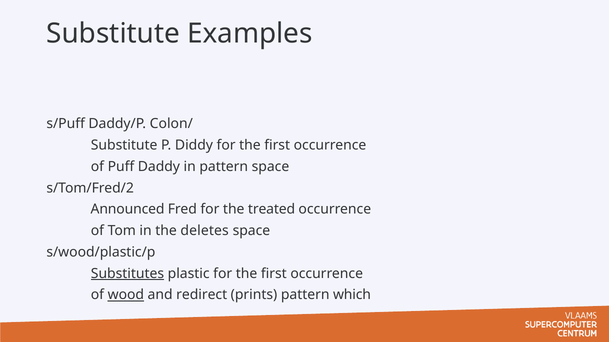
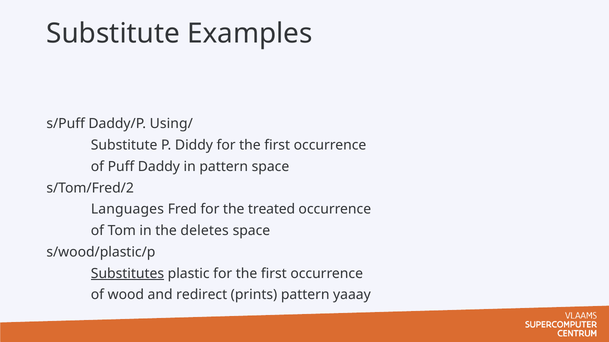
Colon/: Colon/ -> Using/ (171, 124)
Announced: Announced -> Languages (127, 210)
wood underline: present -> none (126, 295)
which: which -> yaaay (352, 295)
